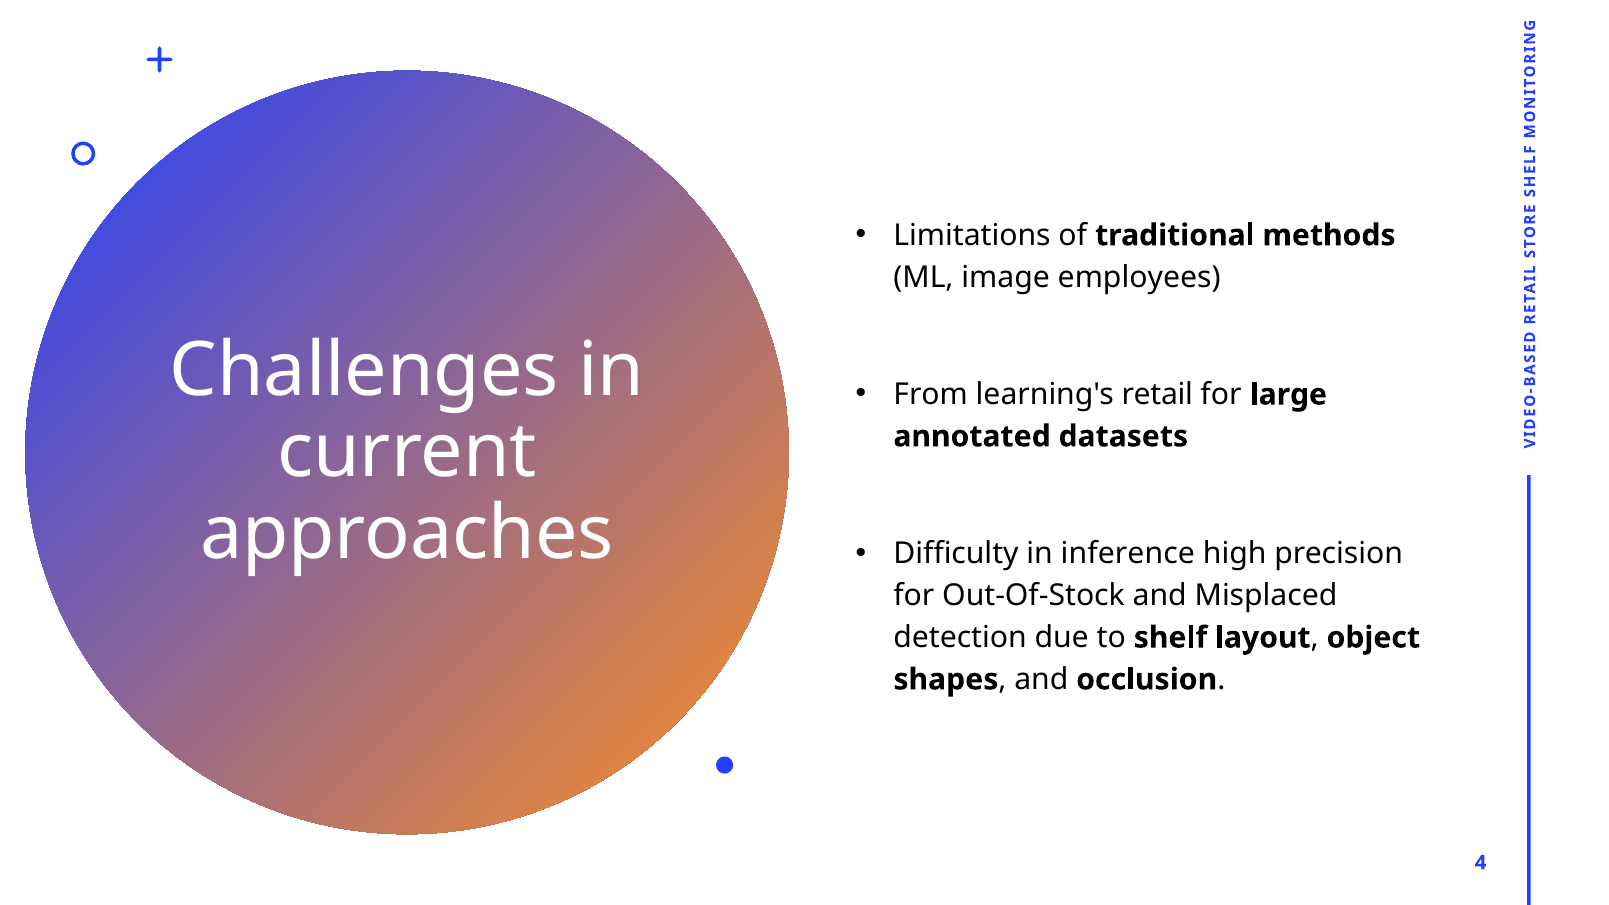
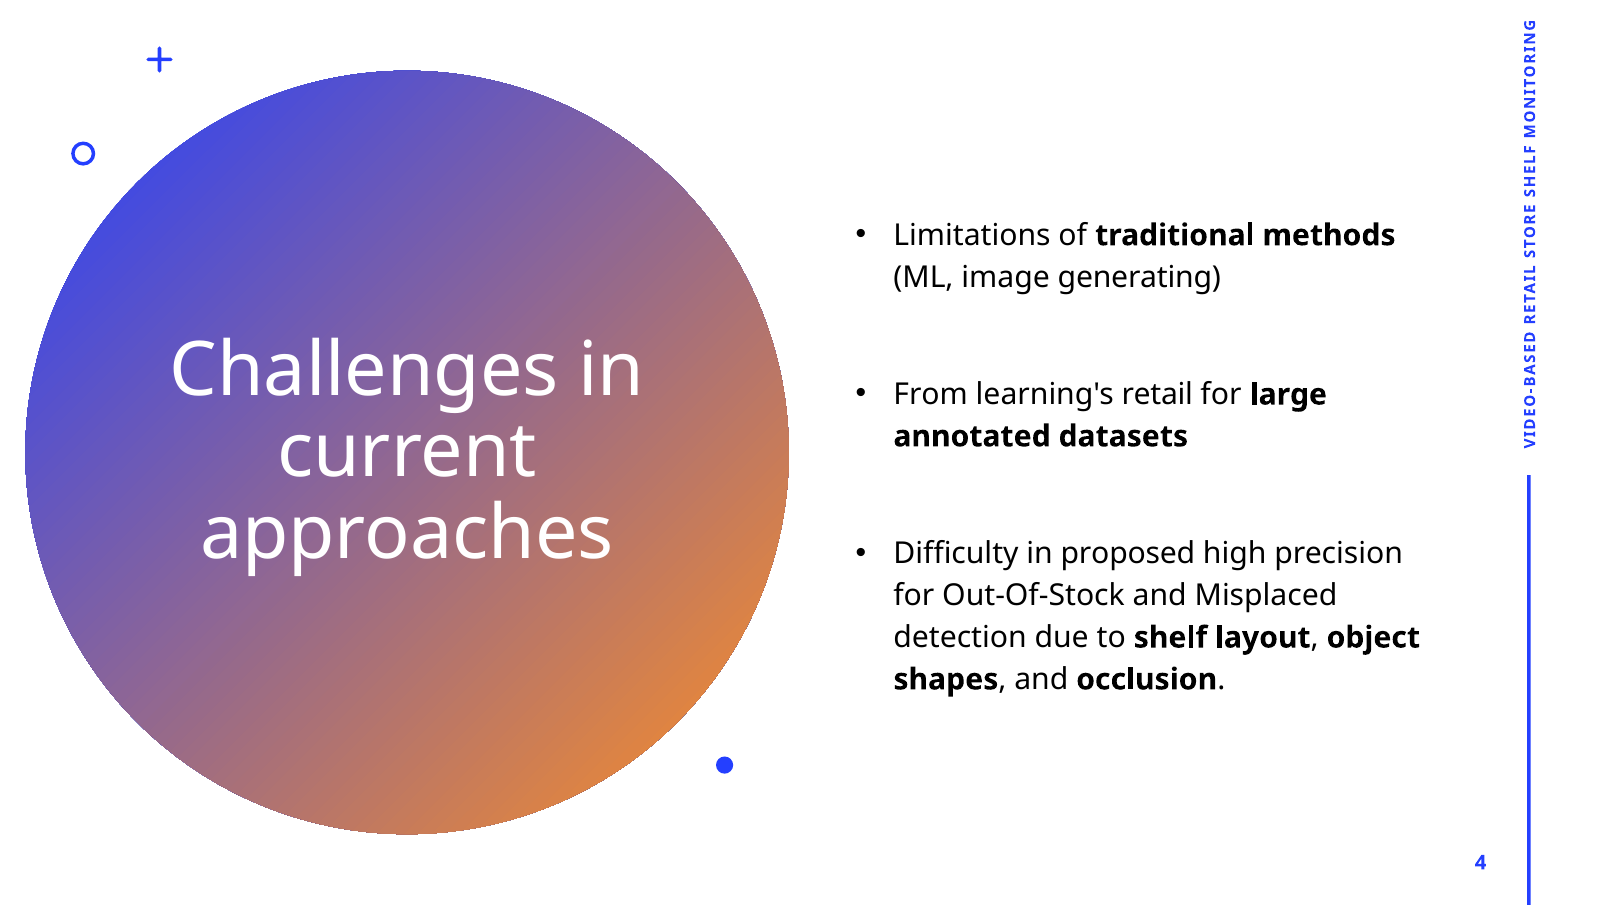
employees: employees -> generating (1139, 277)
inference: inference -> proposed (1128, 554)
